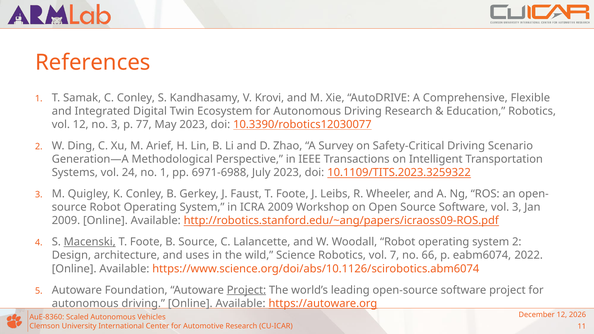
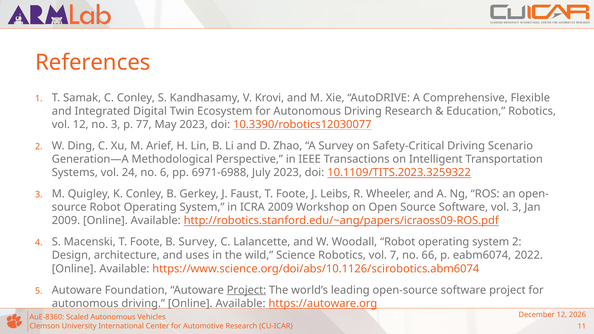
no 1: 1 -> 6 (165, 173)
Macenski underline: present -> none (90, 242)
B Source: Source -> Survey (198, 242)
